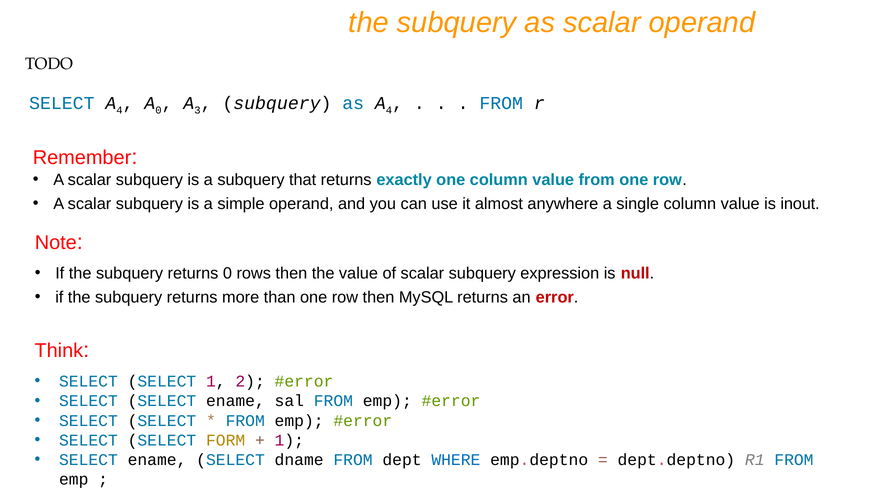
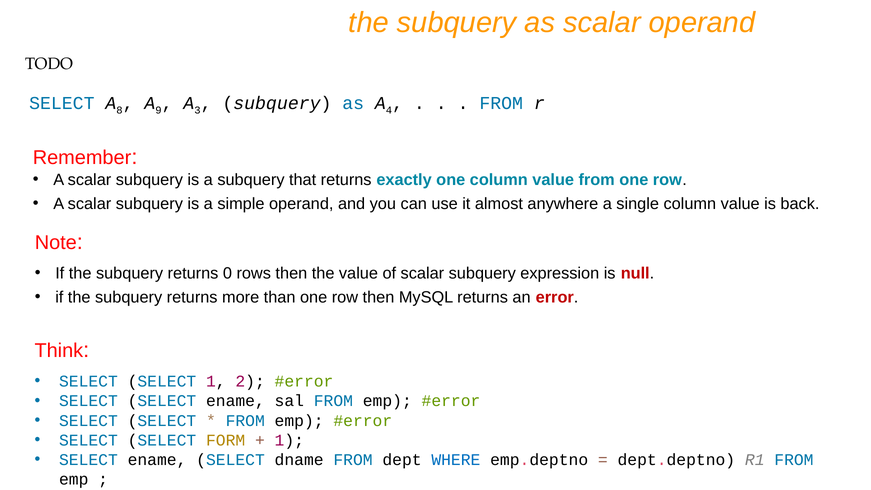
SELECT A 4: 4 -> 8 (120, 110)
A 0: 0 -> 9 (158, 110)
inout: inout -> back (800, 204)
